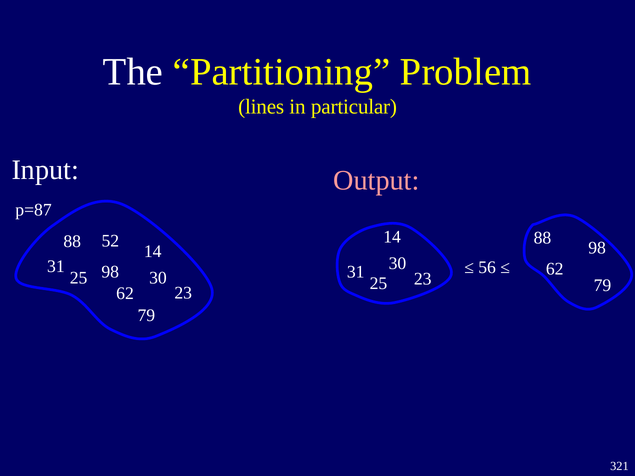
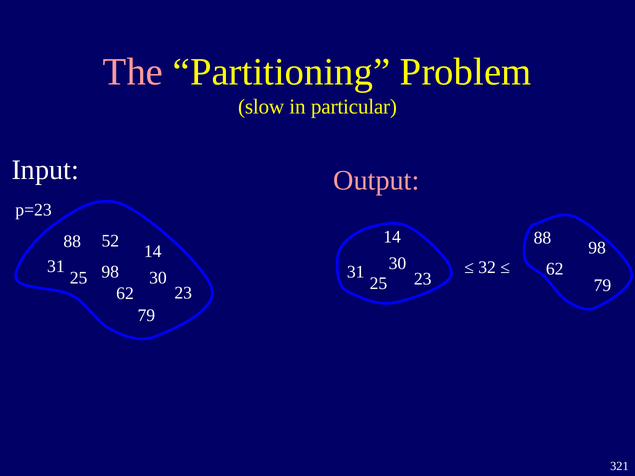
The colour: white -> pink (133, 72)
lines: lines -> slow (261, 107)
p=87: p=87 -> p=23 (34, 210)
56: 56 -> 32 (487, 267)
